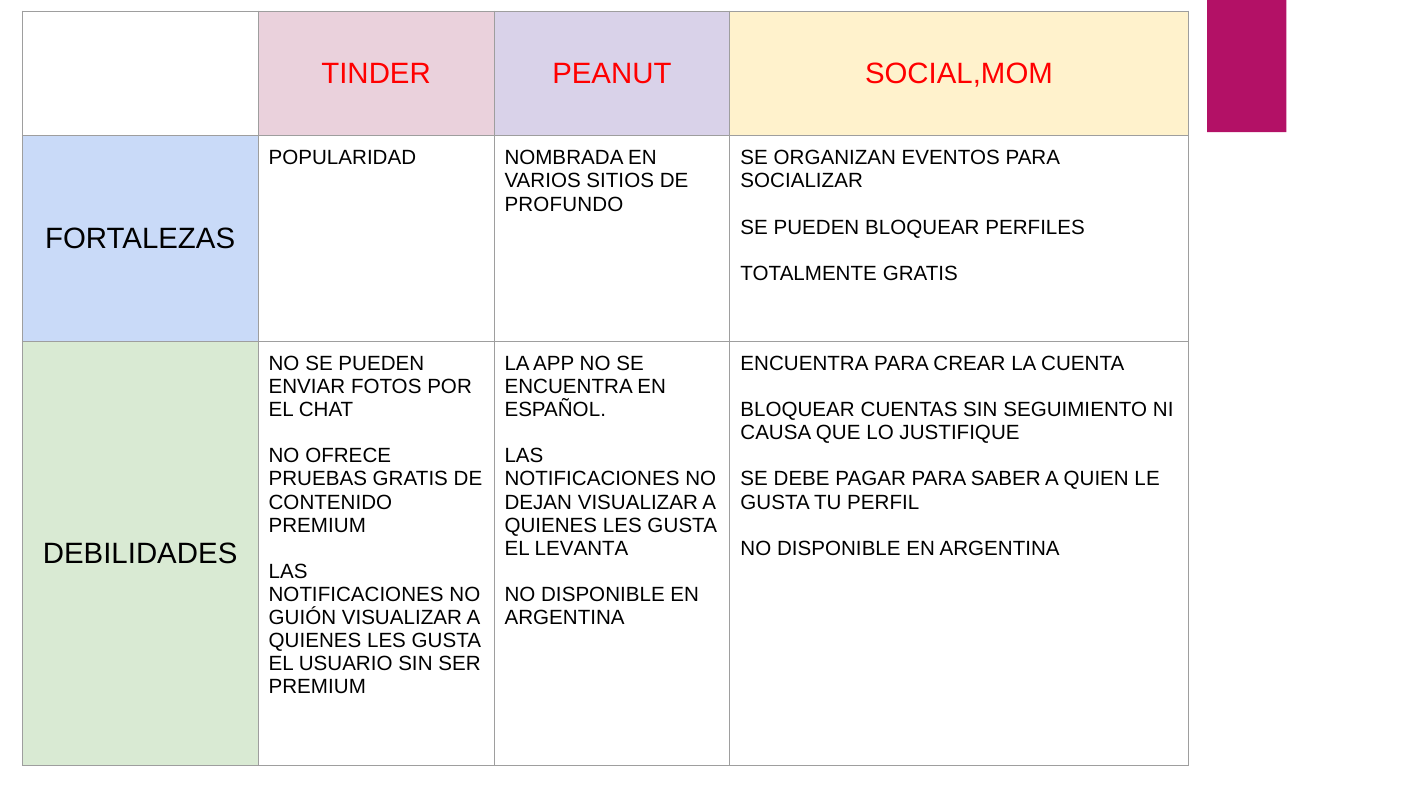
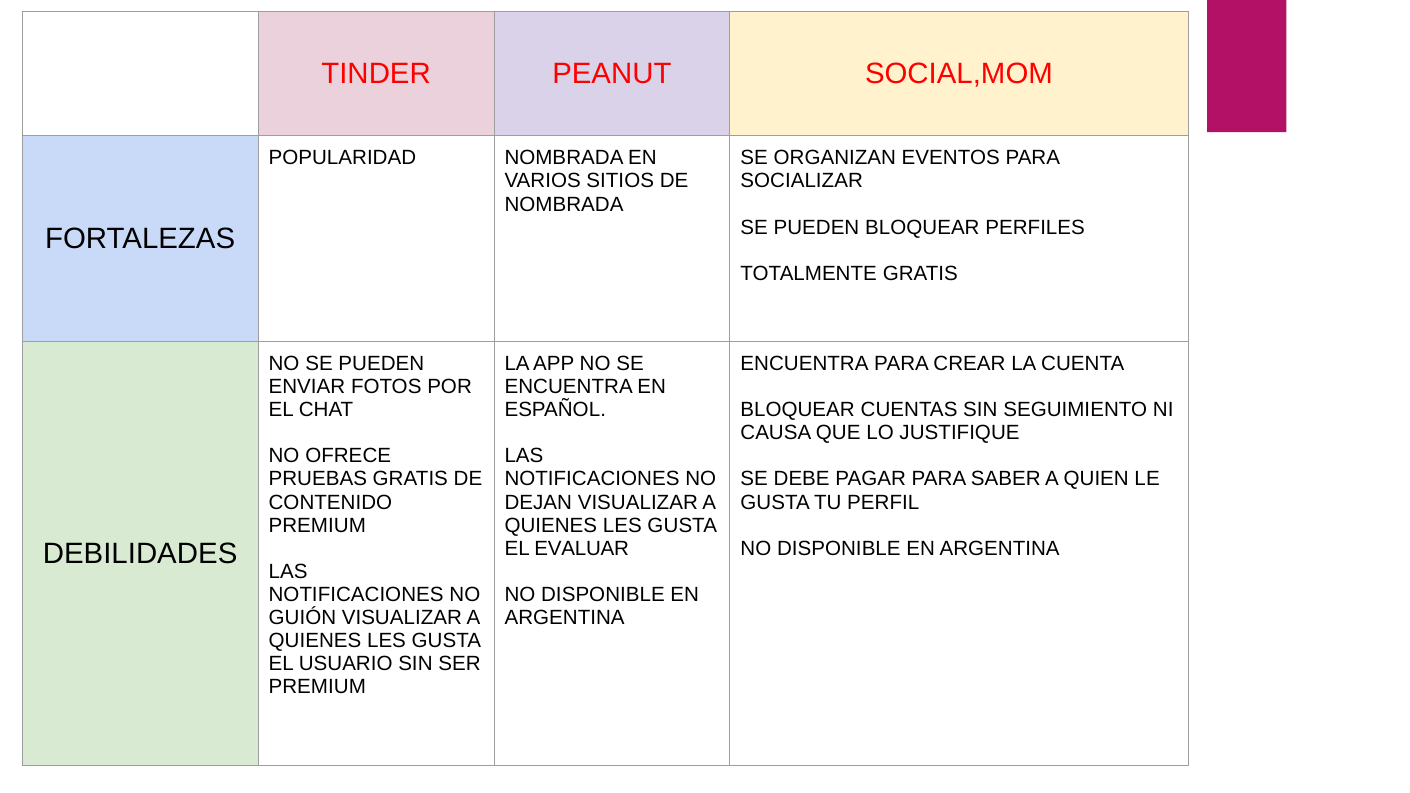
PROFUNDO: PROFUNDO -> NOMBRADA (564, 204)
LEVANTA: LEVANTA -> EVALUAR (582, 549)
